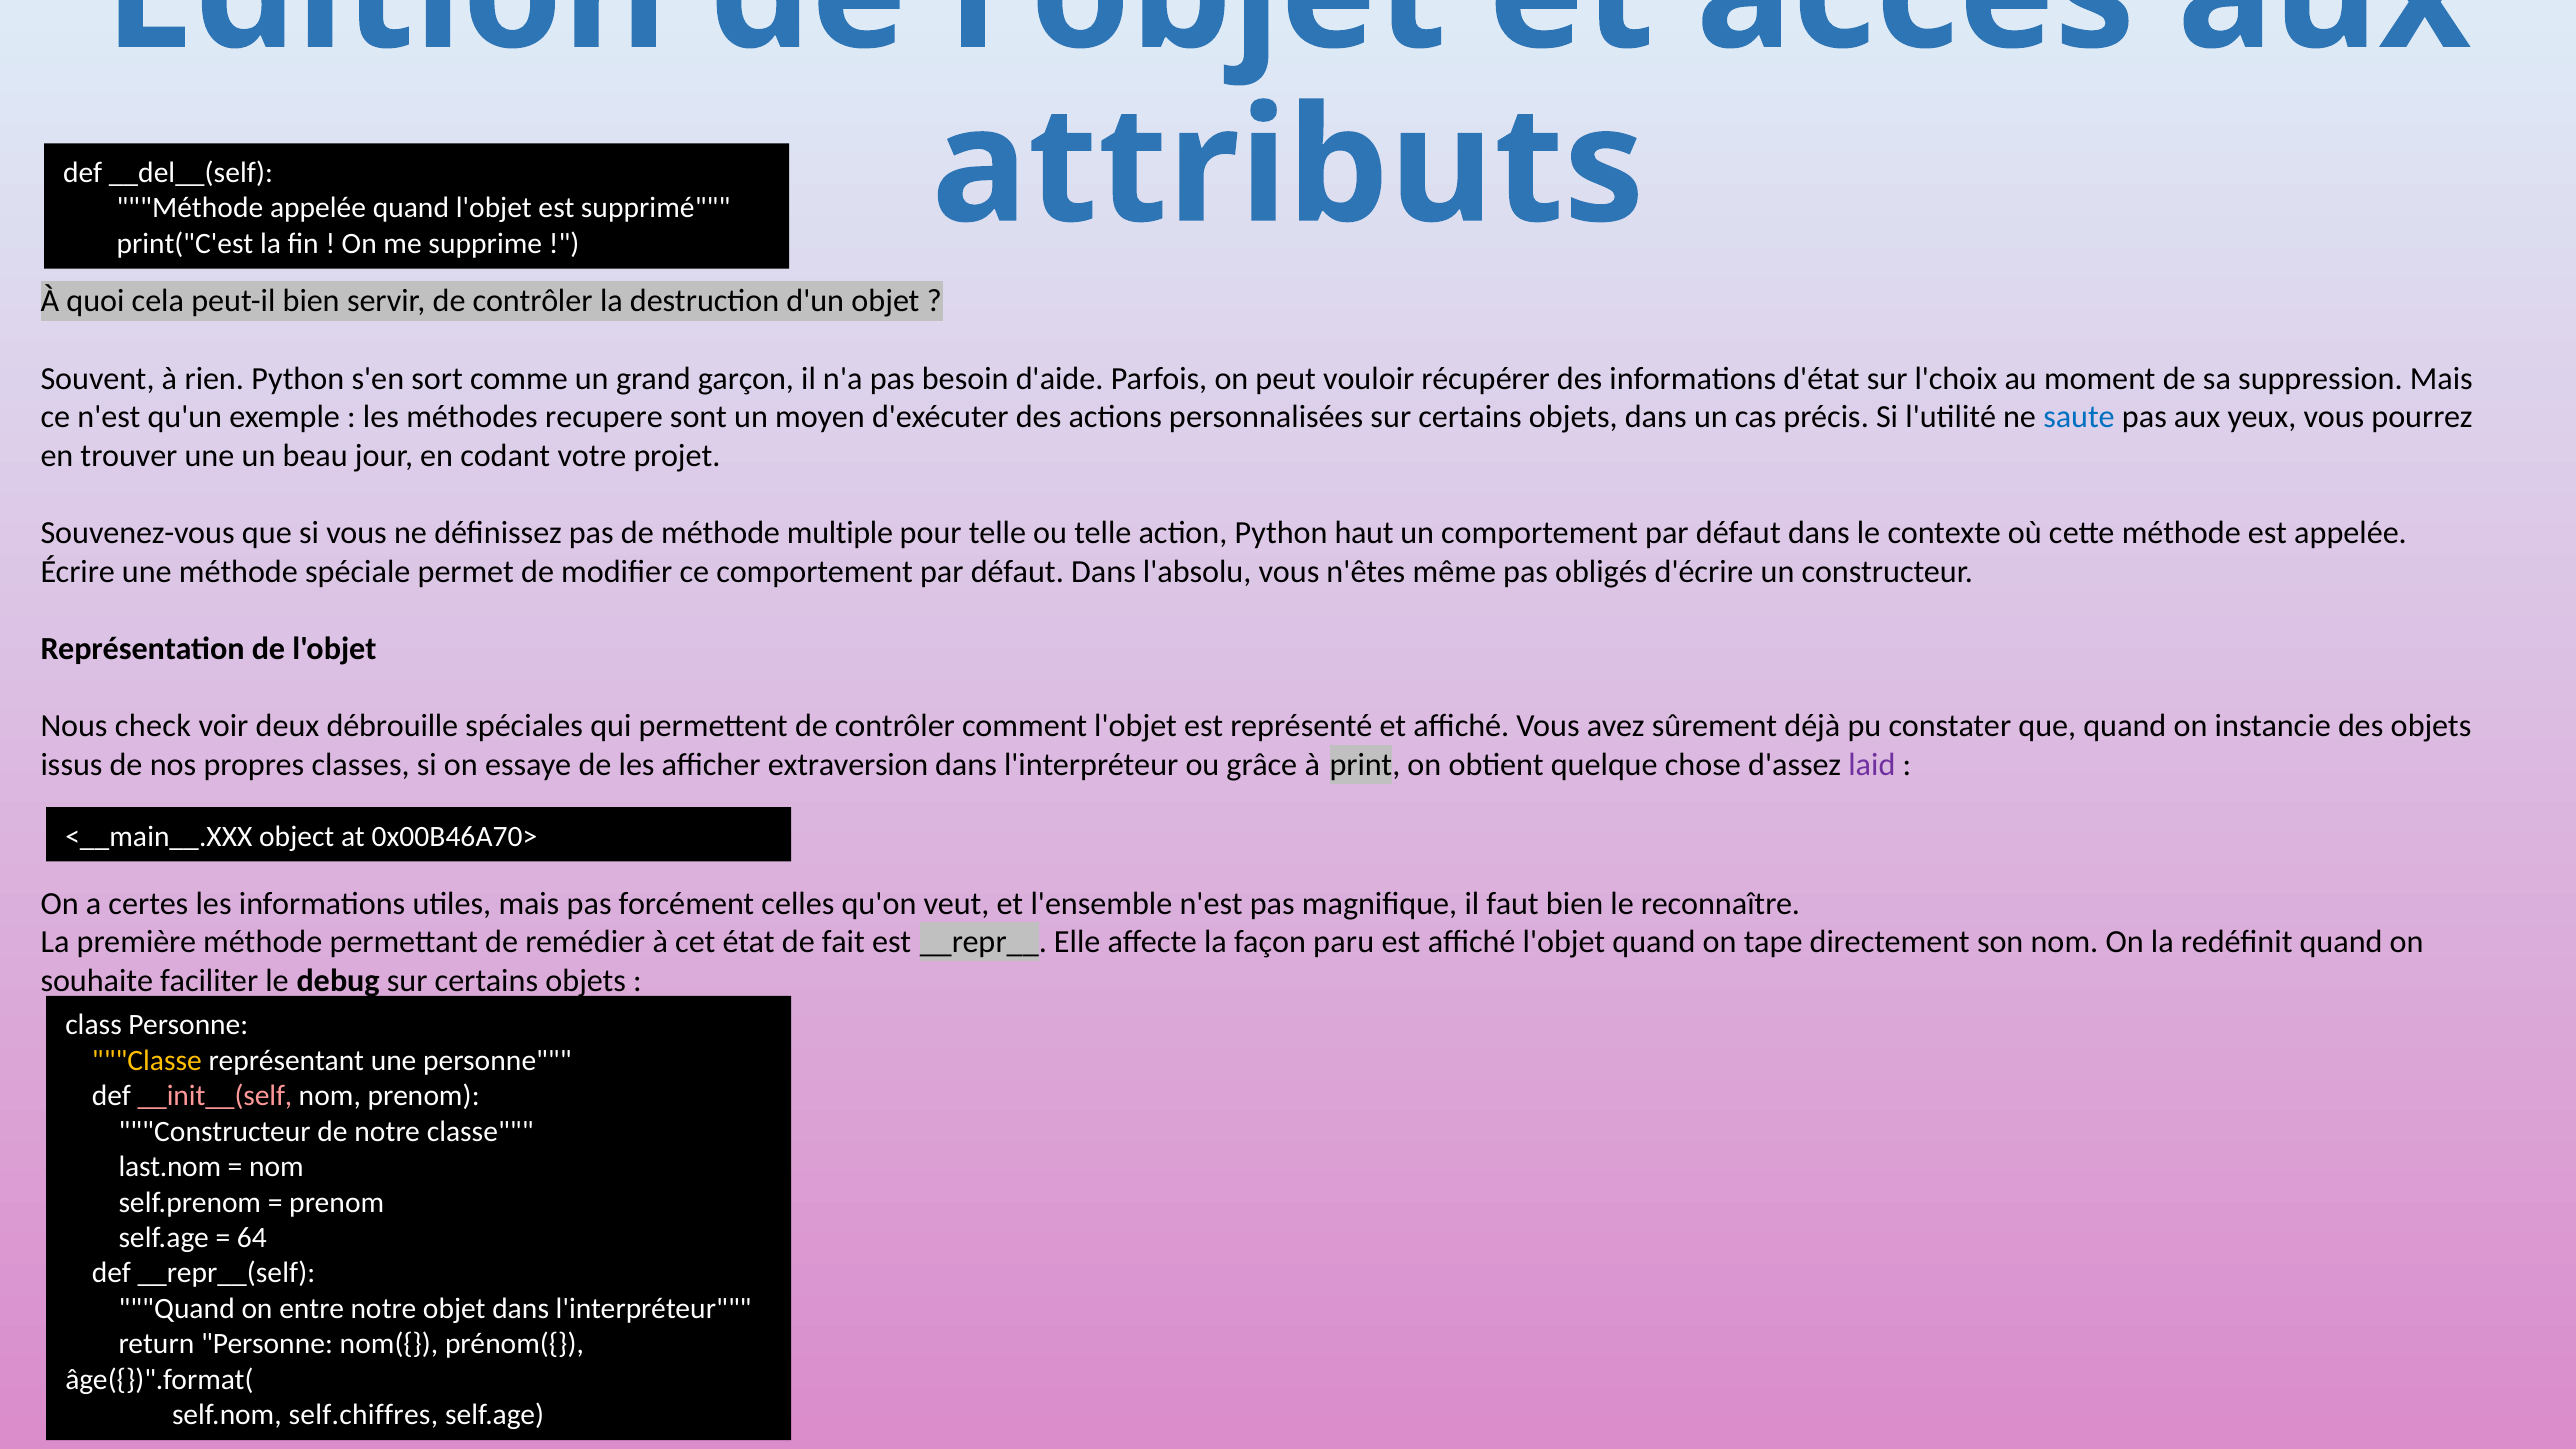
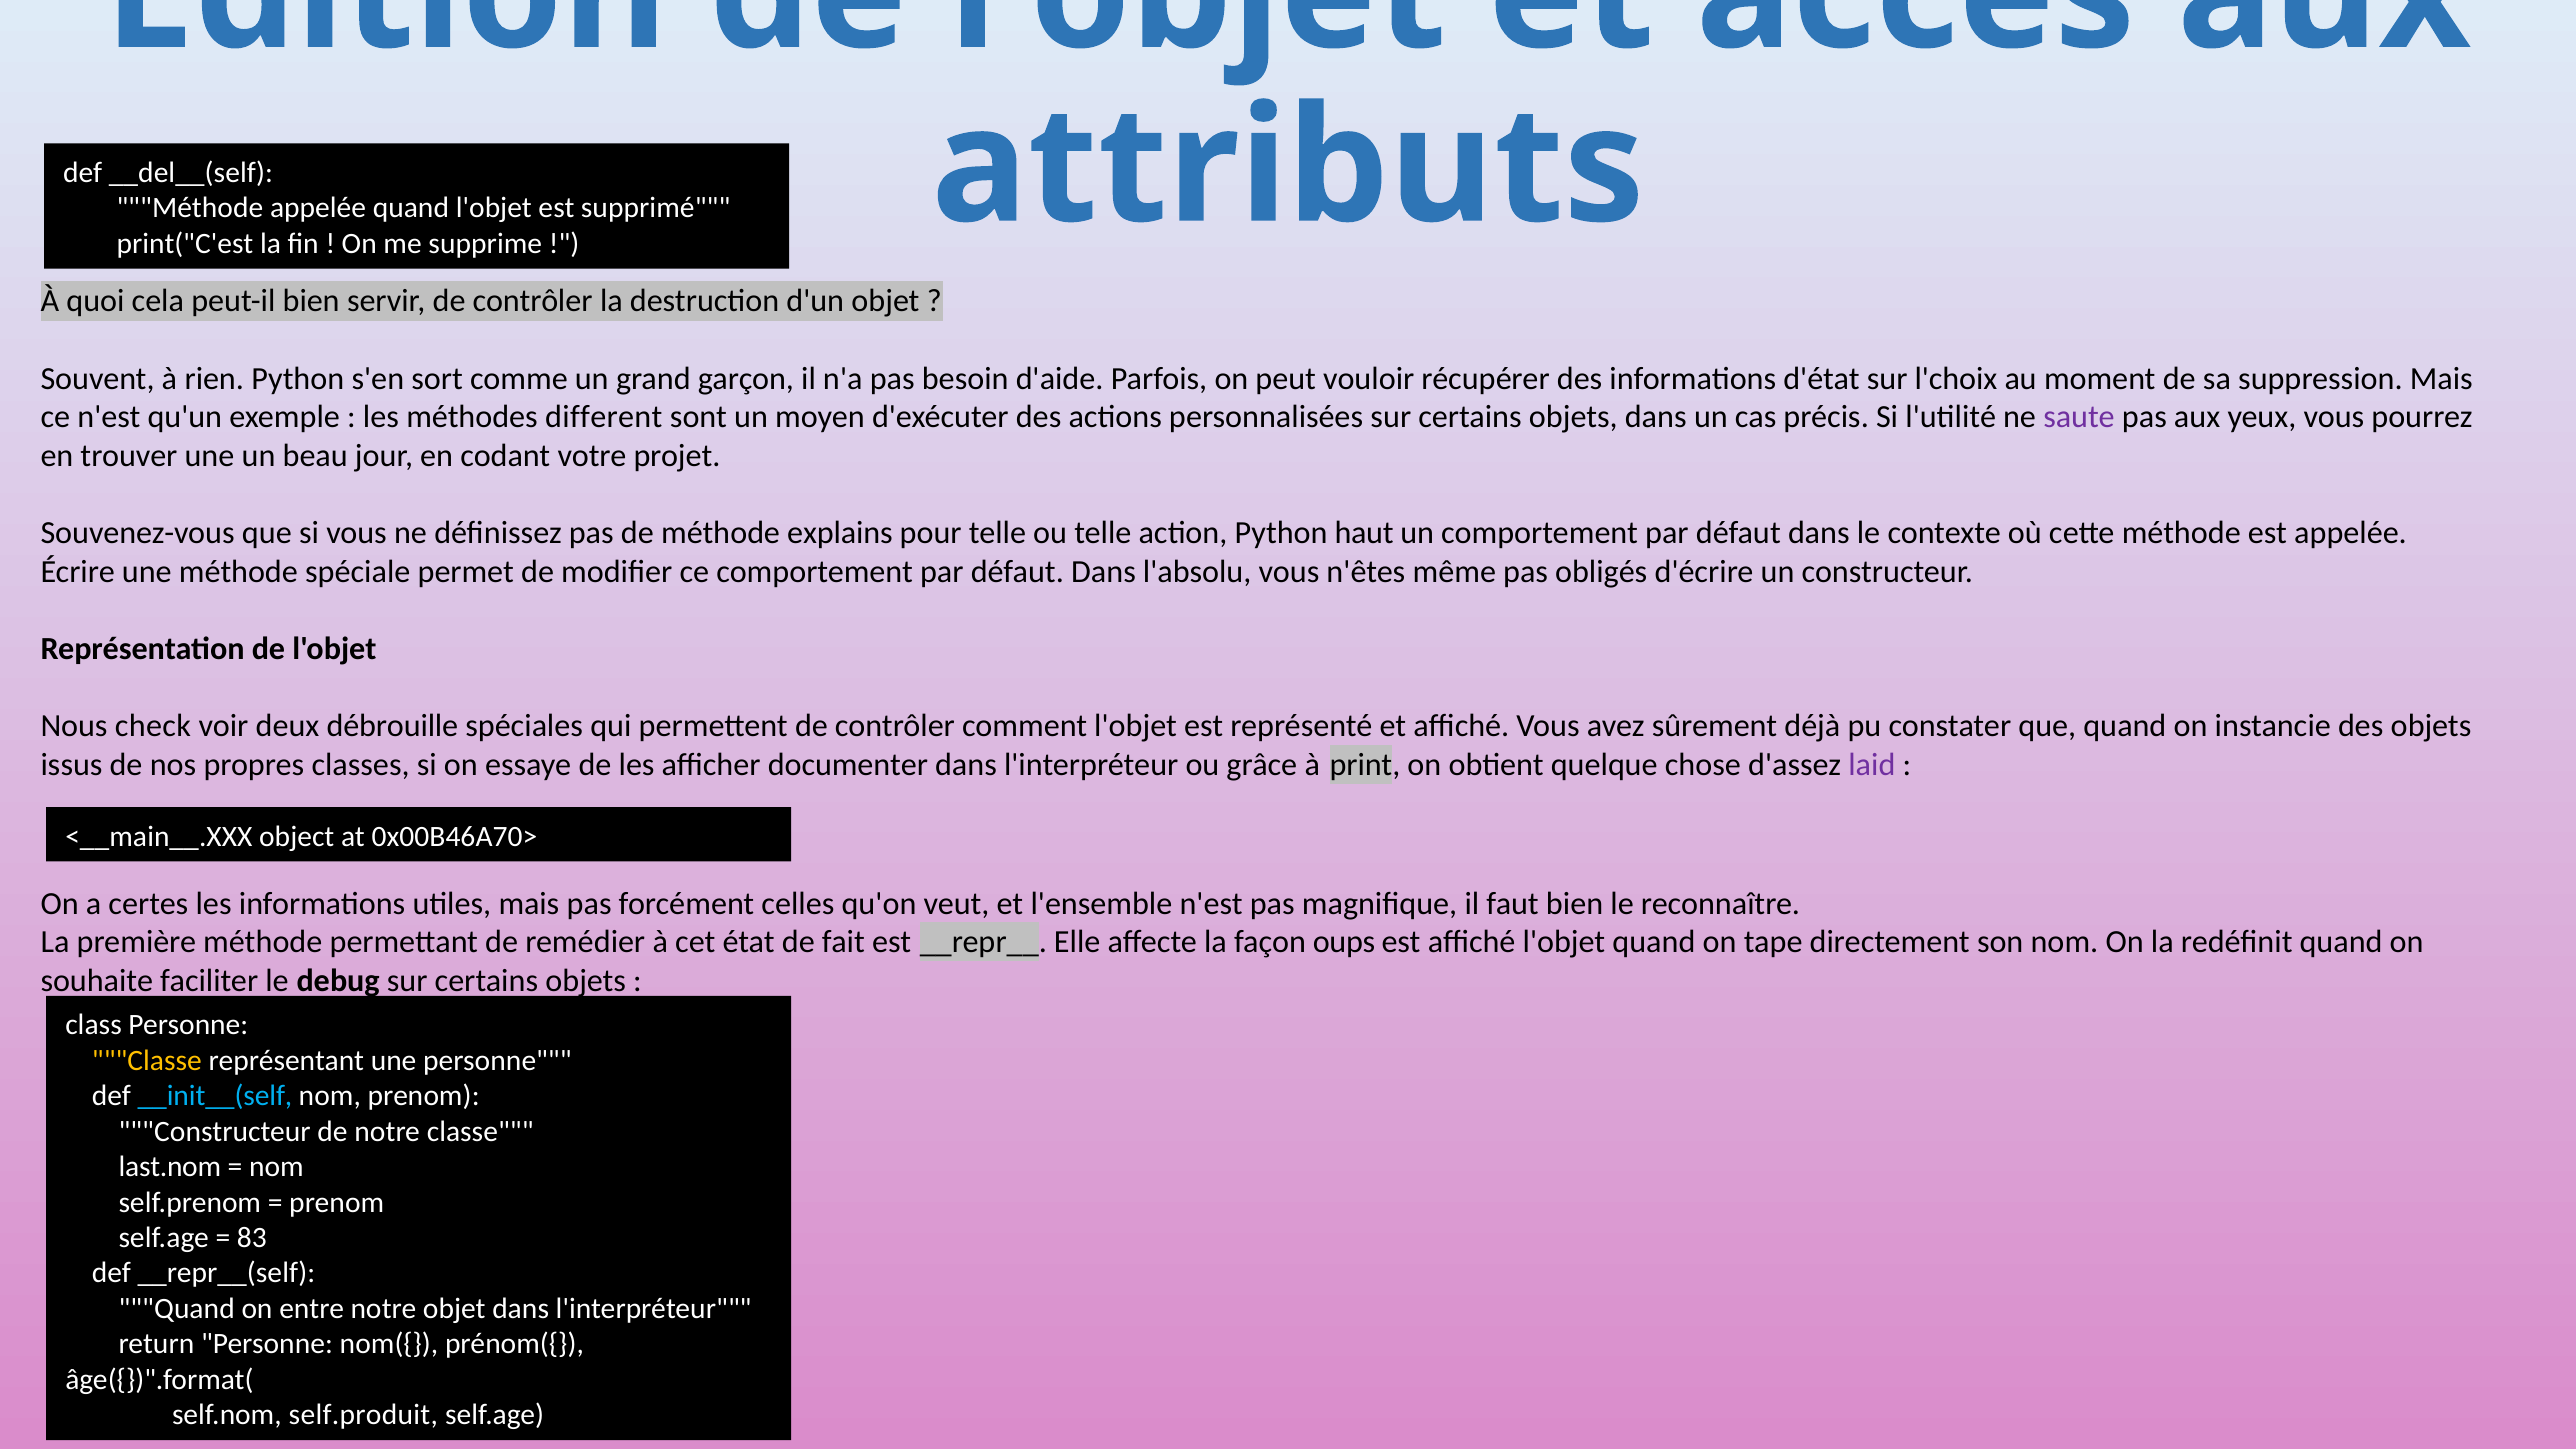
recupere: recupere -> different (604, 417)
saute colour: blue -> purple (2079, 417)
multiple: multiple -> explains (840, 533)
extraversion: extraversion -> documenter (848, 765)
paru: paru -> oups (1344, 942)
__init__(self colour: pink -> light blue (215, 1096)
64: 64 -> 83 (252, 1238)
self.chiffres: self.chiffres -> self.produit (363, 1415)
